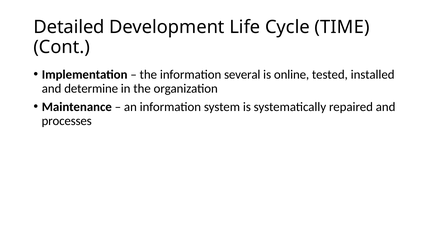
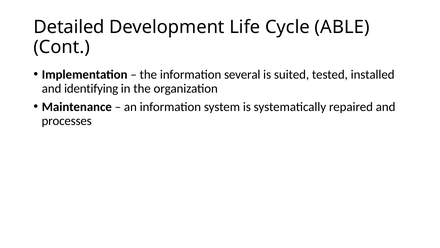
TIME: TIME -> ABLE (342, 27)
online: online -> suited (292, 74)
determine: determine -> identifying (91, 88)
